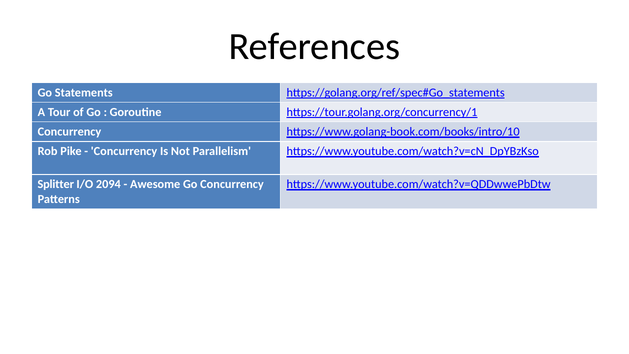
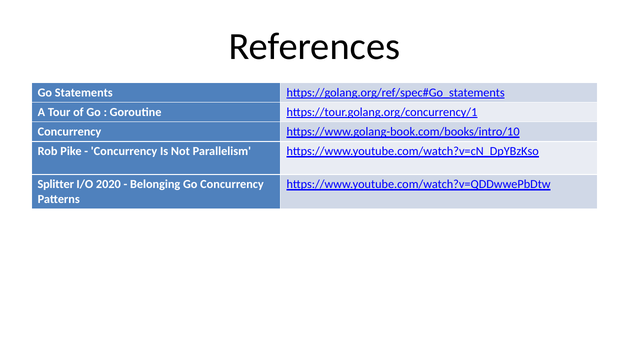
2094: 2094 -> 2020 (108, 184)
Awesome: Awesome -> Belonging (155, 184)
